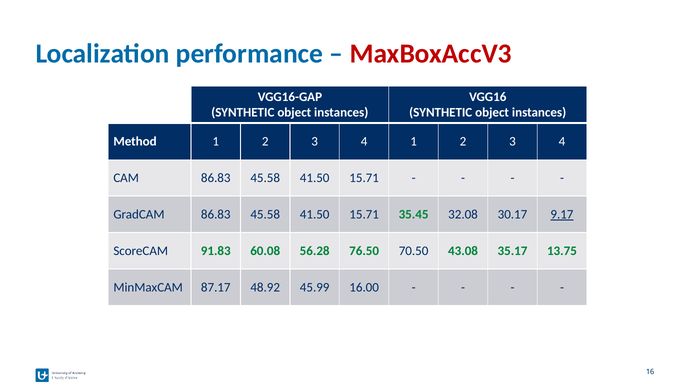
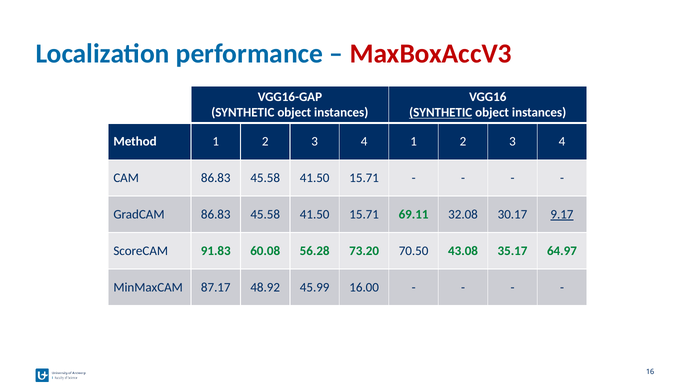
SYNTHETIC underline: none -> present (441, 113)
35.45: 35.45 -> 69.11 (414, 214)
76.50: 76.50 -> 73.20 (364, 251)
13.75: 13.75 -> 64.97 (562, 251)
